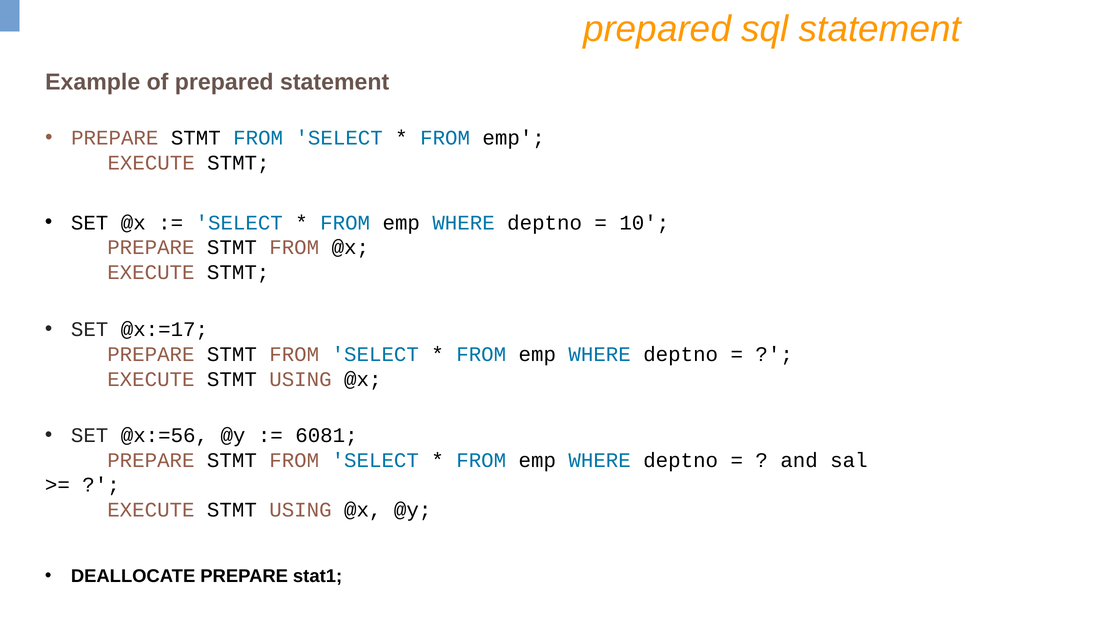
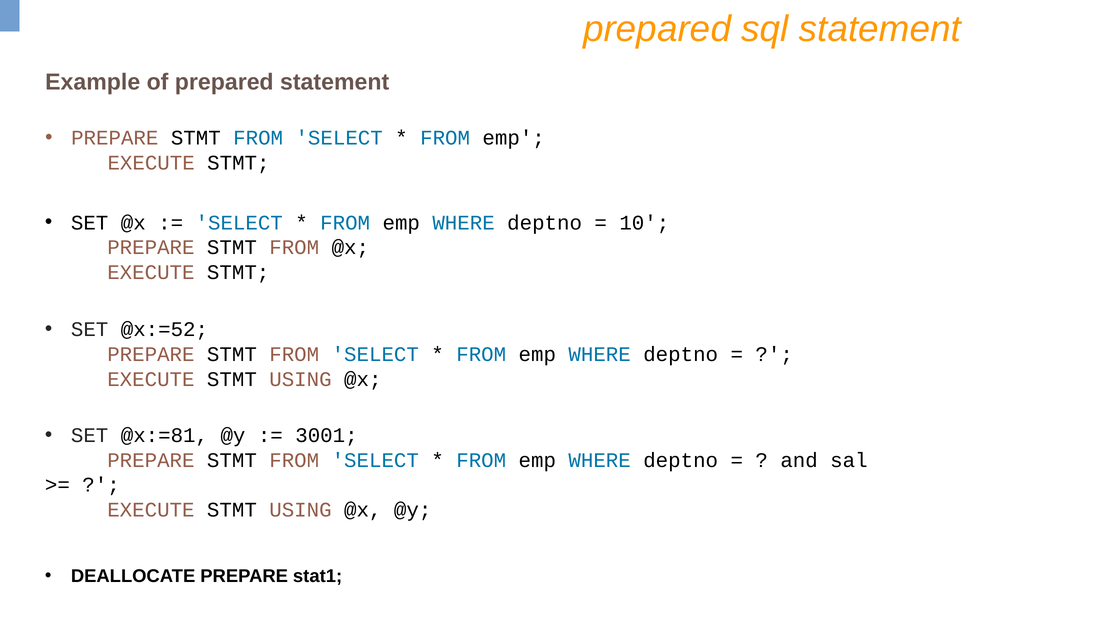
@x:=17: @x:=17 -> @x:=52 (164, 330)
@x:=56: @x:=56 -> @x:=81 (164, 435)
6081: 6081 -> 3001 (326, 435)
